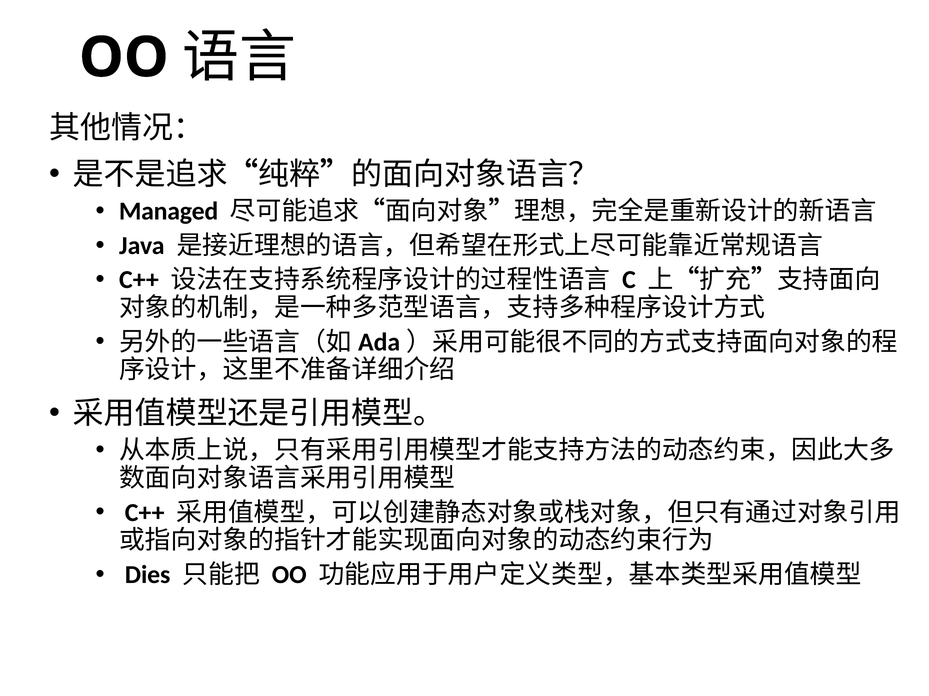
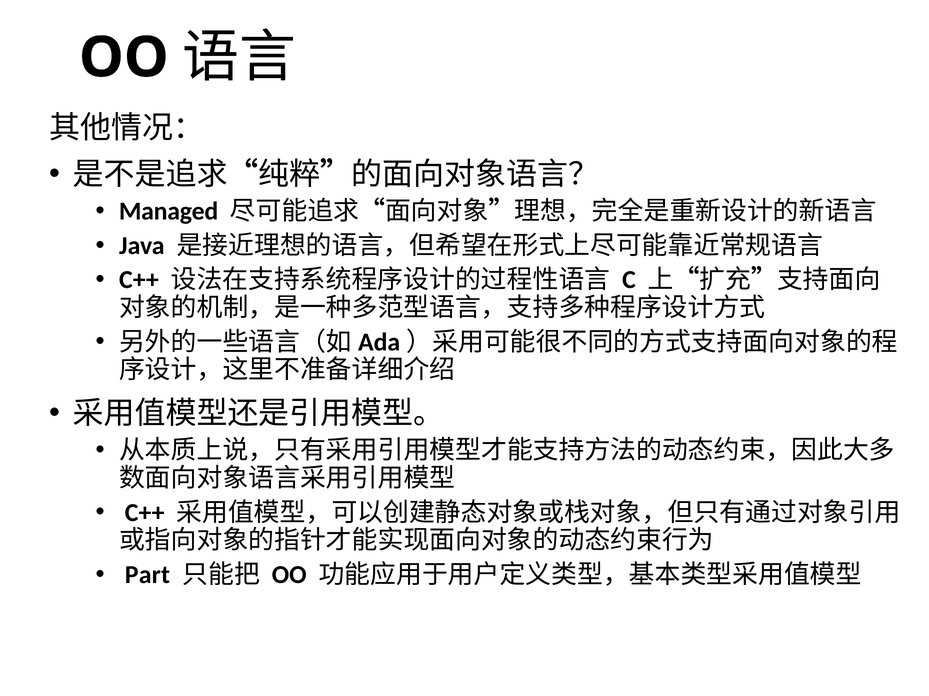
Dies: Dies -> Part (147, 575)
